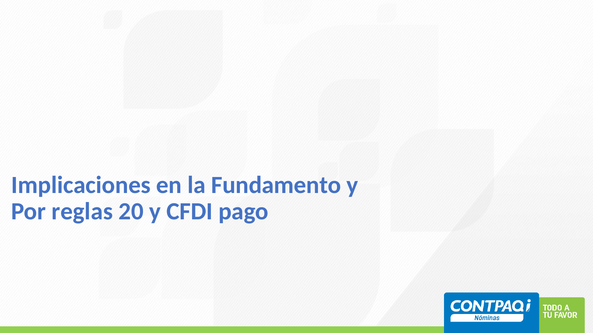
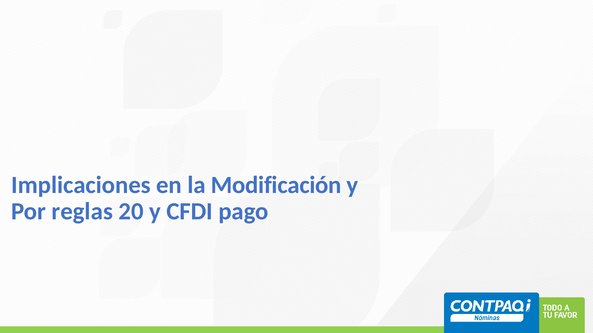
Fundamento: Fundamento -> Modificación (276, 185)
